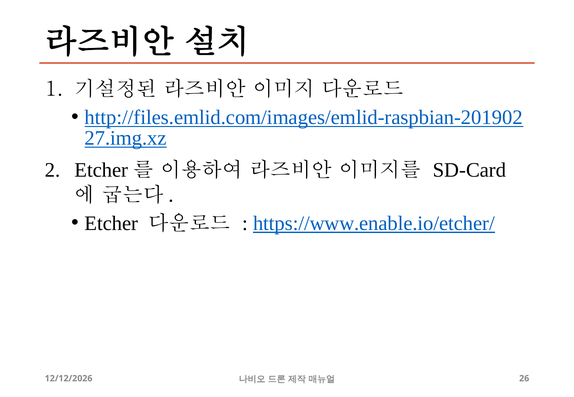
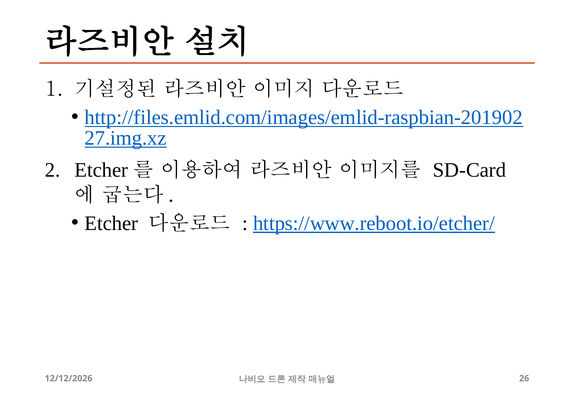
https://www.enable.io/etcher/: https://www.enable.io/etcher/ -> https://www.reboot.io/etcher/ (374, 223)
